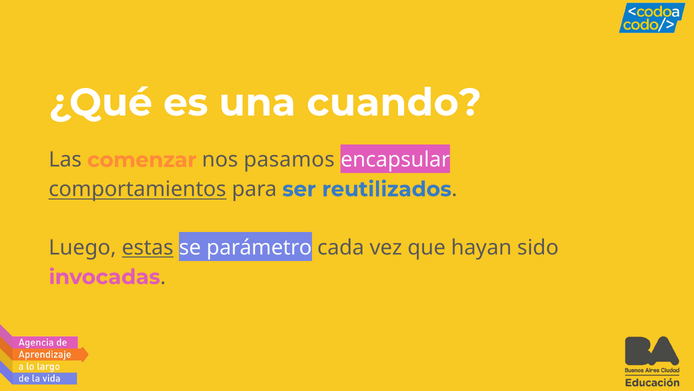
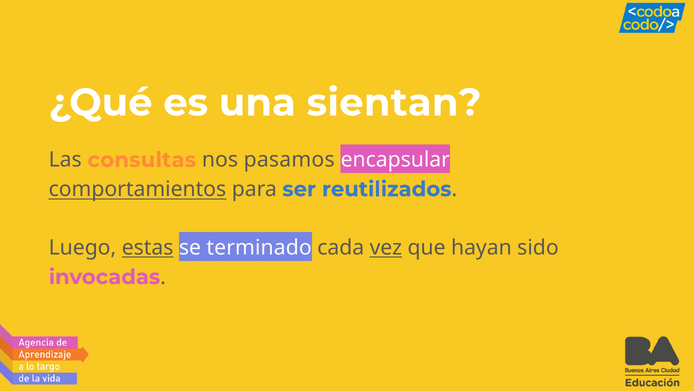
cuando: cuando -> sientan (394, 103)
comenzar: comenzar -> consultas (142, 160)
parámetro: parámetro -> terminado (259, 247)
vez underline: none -> present (386, 247)
